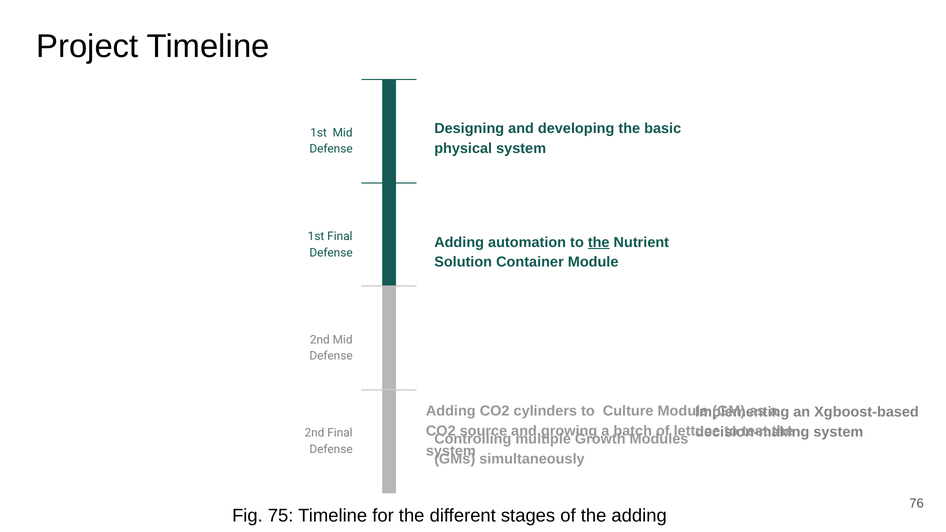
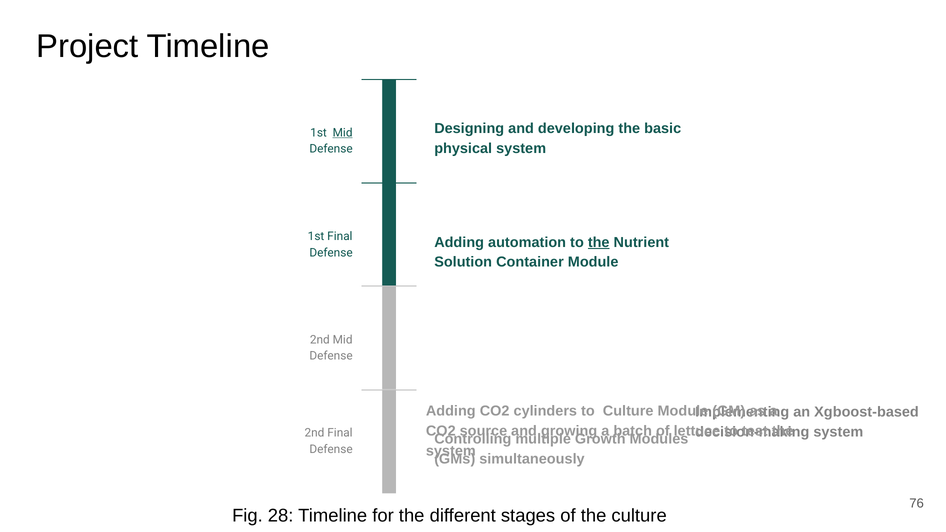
Mid underline: none -> present (343, 133)
75: 75 -> 28 (281, 516)
the adding: adding -> culture (639, 516)
